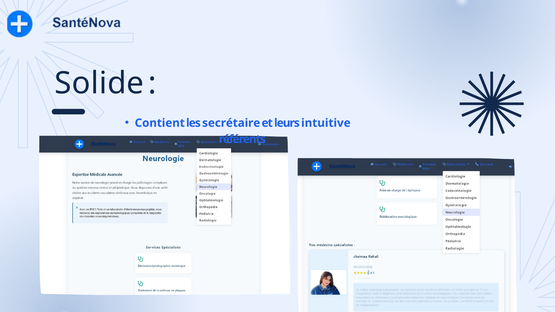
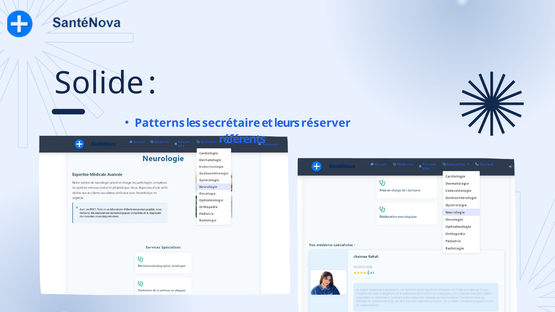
Contient: Contient -> Patterns (160, 123)
intuitive: intuitive -> réserver (326, 123)
